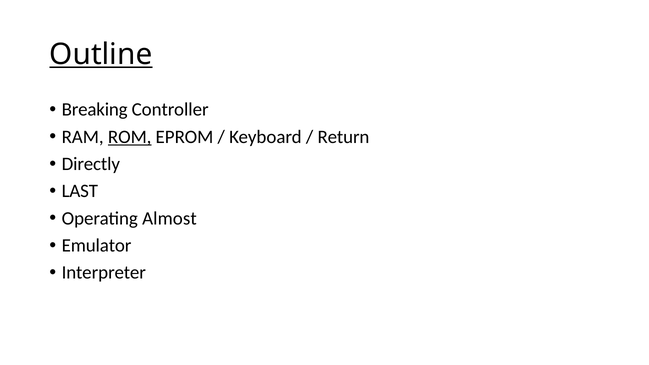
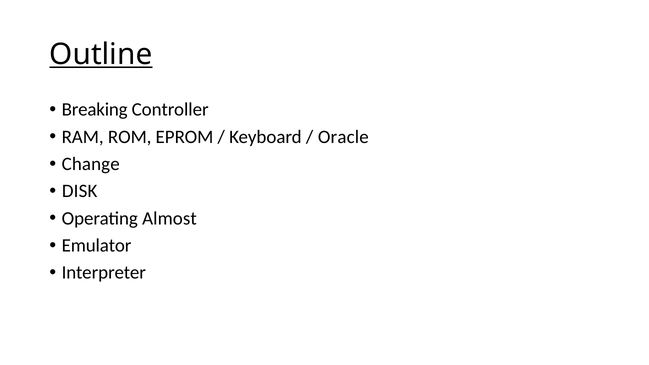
ROM underline: present -> none (130, 137)
Return: Return -> Oracle (343, 137)
Directly: Directly -> Change (91, 164)
LAST: LAST -> DISK (80, 191)
